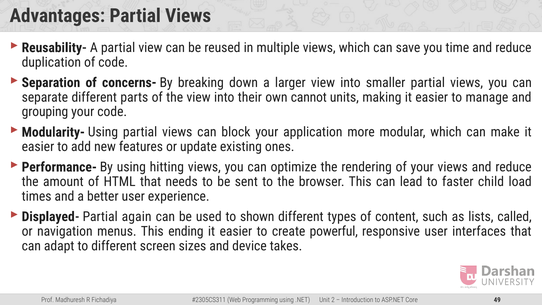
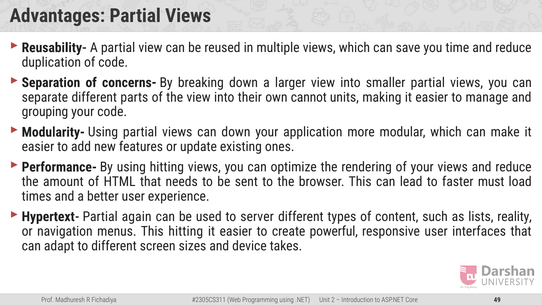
can block: block -> down (236, 132)
child: child -> must (491, 182)
Displayed-: Displayed- -> Hypertext- (51, 217)
shown: shown -> server (257, 217)
called: called -> reality (515, 217)
This ending: ending -> hitting (186, 231)
